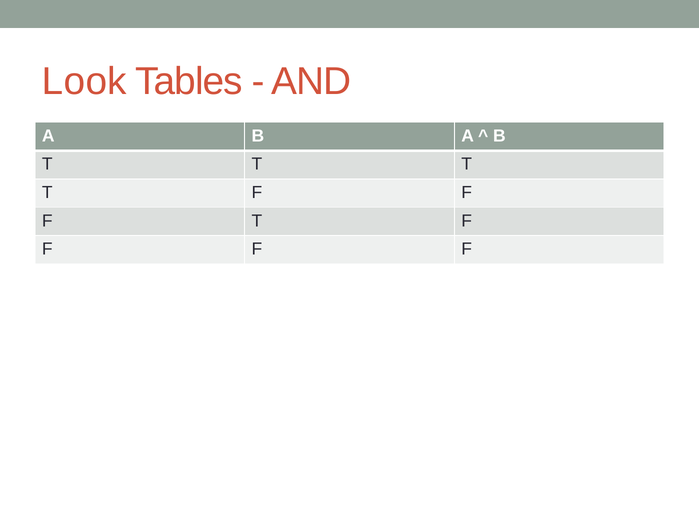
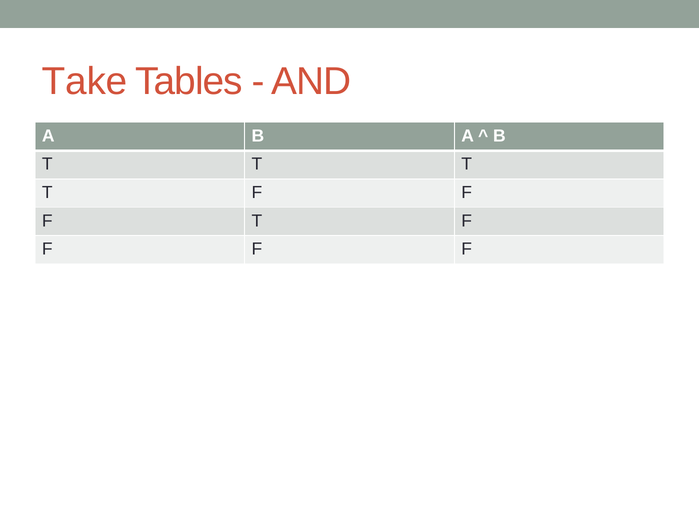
Look: Look -> Take (85, 81)
